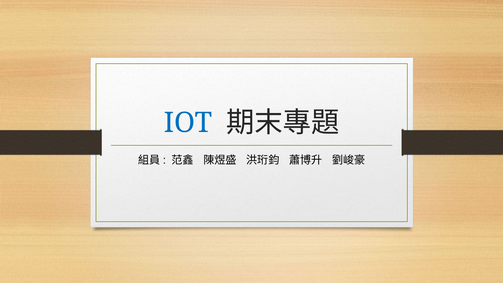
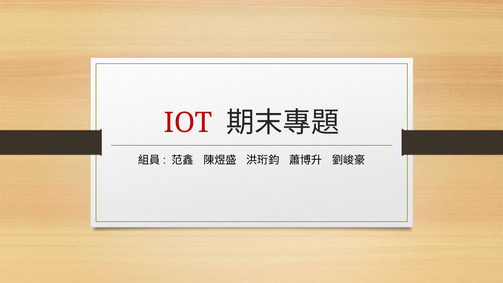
IOT colour: blue -> red (188, 123)
